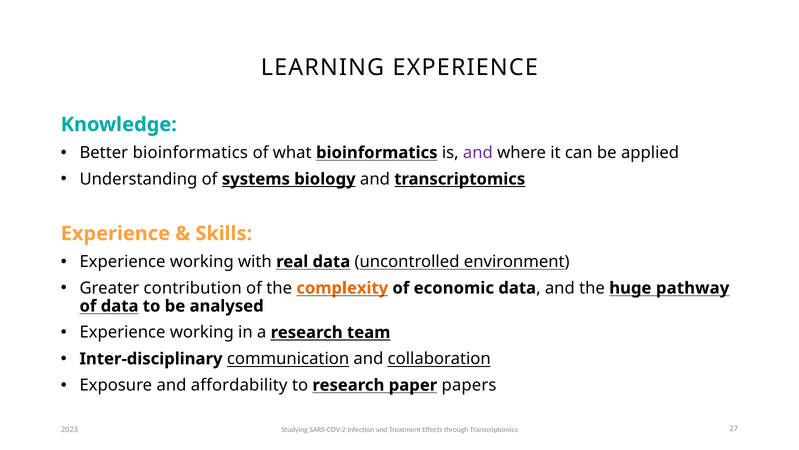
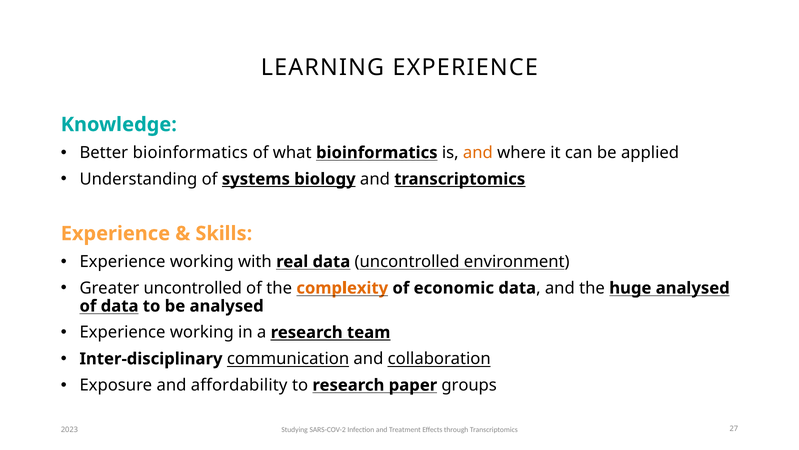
and colour: purple -> orange (478, 153)
Greater contribution: contribution -> uncontrolled (193, 288)
huge pathway: pathway -> analysed (693, 288)
papers: papers -> groups (469, 385)
